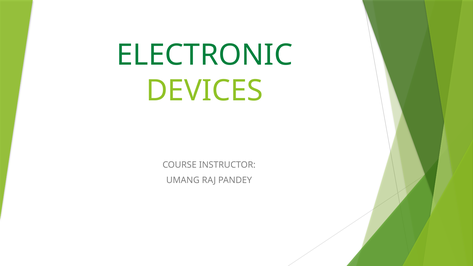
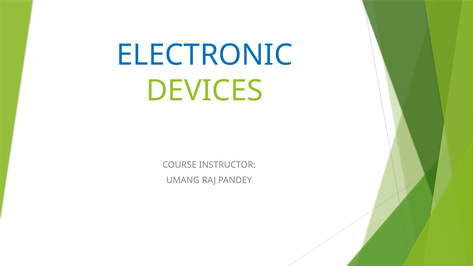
ELECTRONIC colour: green -> blue (205, 55)
